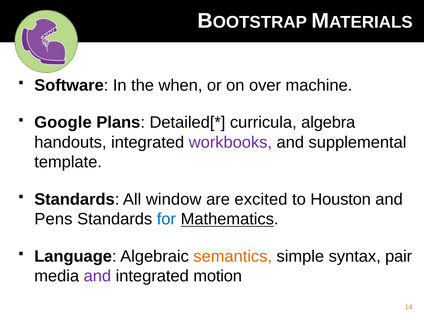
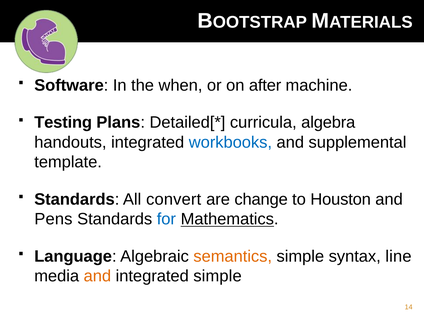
over: over -> after (265, 85)
Google: Google -> Testing (63, 122)
workbooks colour: purple -> blue (230, 142)
window: window -> convert (174, 199)
excited: excited -> change (261, 199)
pair: pair -> line (398, 256)
and colour: purple -> orange (97, 276)
integrated motion: motion -> simple (218, 276)
